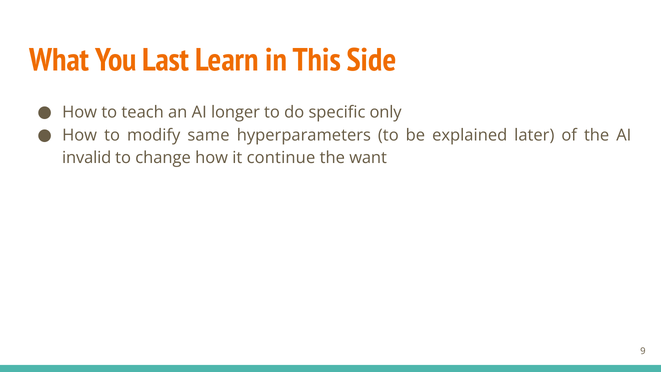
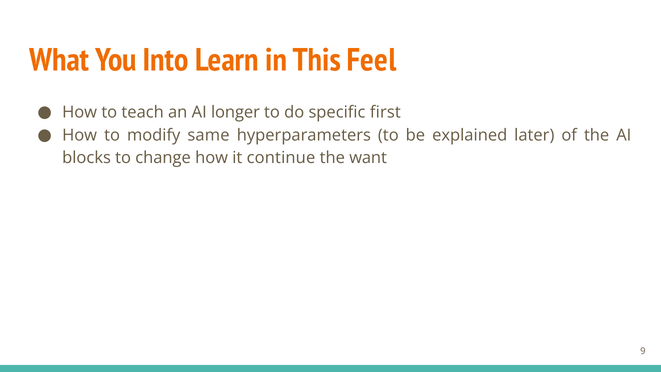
Last: Last -> Into (166, 60)
Side: Side -> Feel (371, 60)
only: only -> first (385, 112)
invalid: invalid -> blocks (87, 158)
